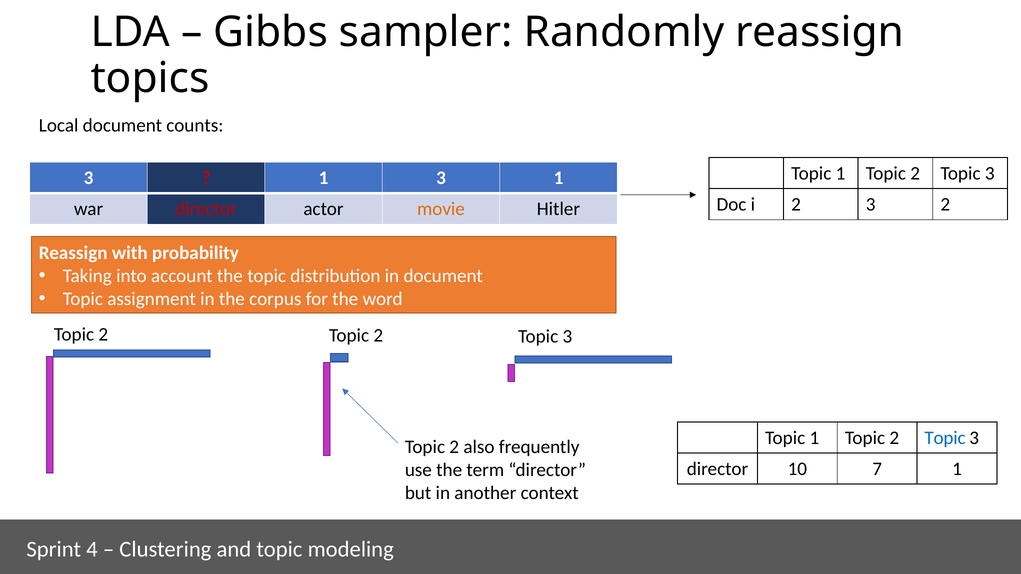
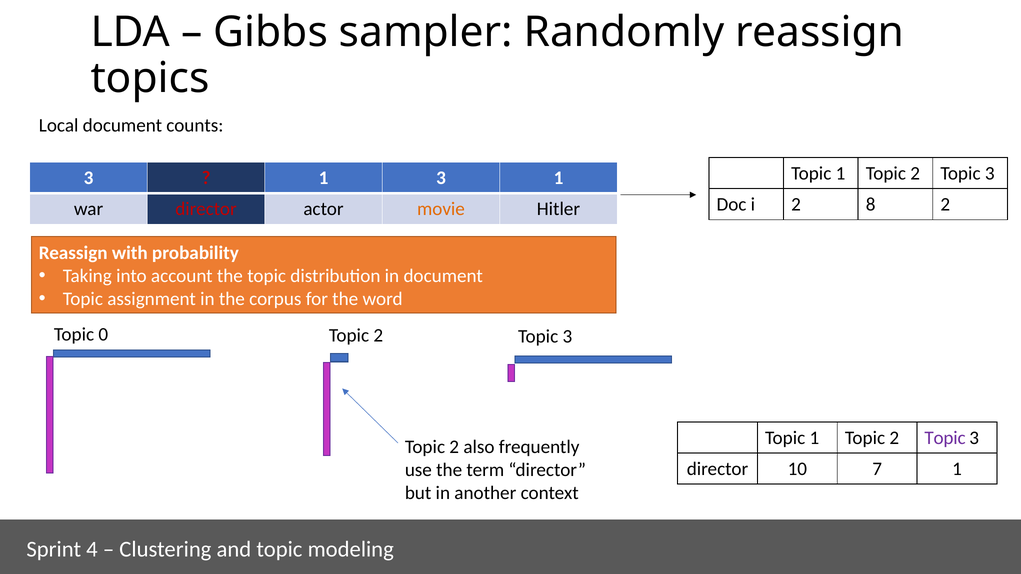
2 3: 3 -> 8 (871, 205)
2: 2 -> 0 (103, 334)
Topic colour: blue -> purple (945, 438)
